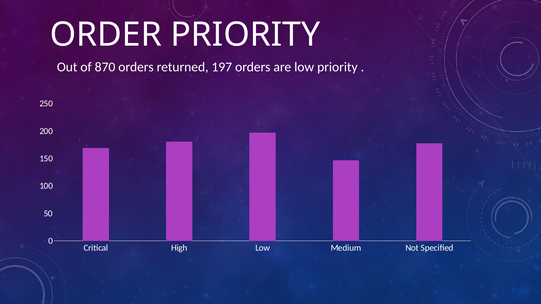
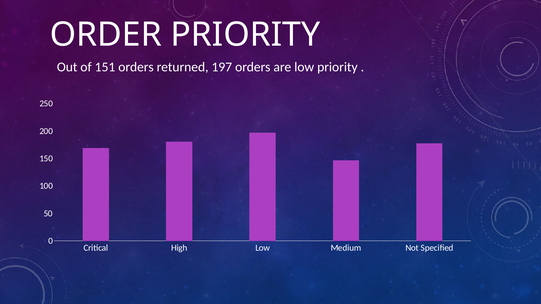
870: 870 -> 151 (105, 67)
